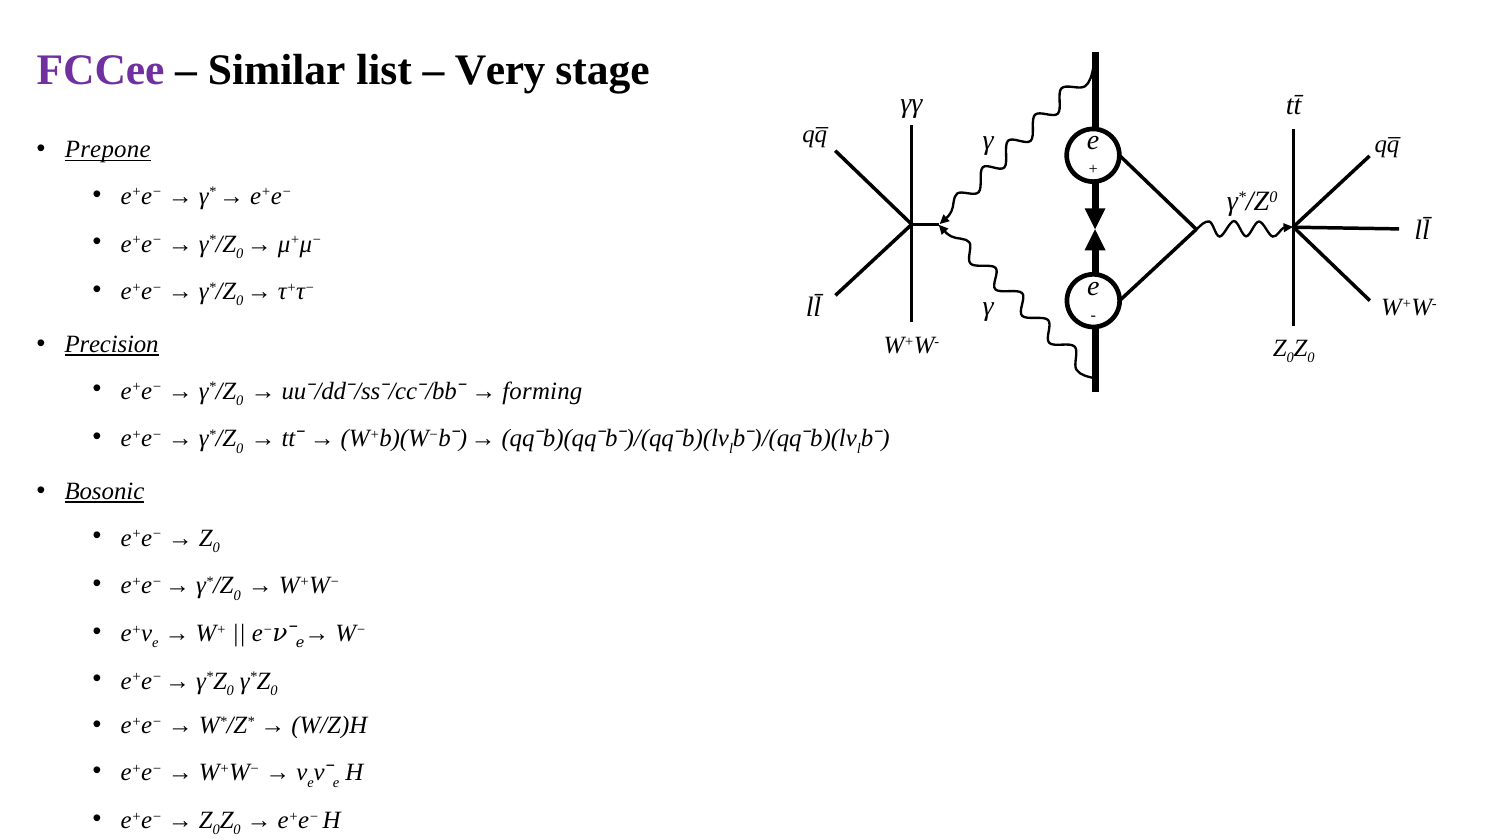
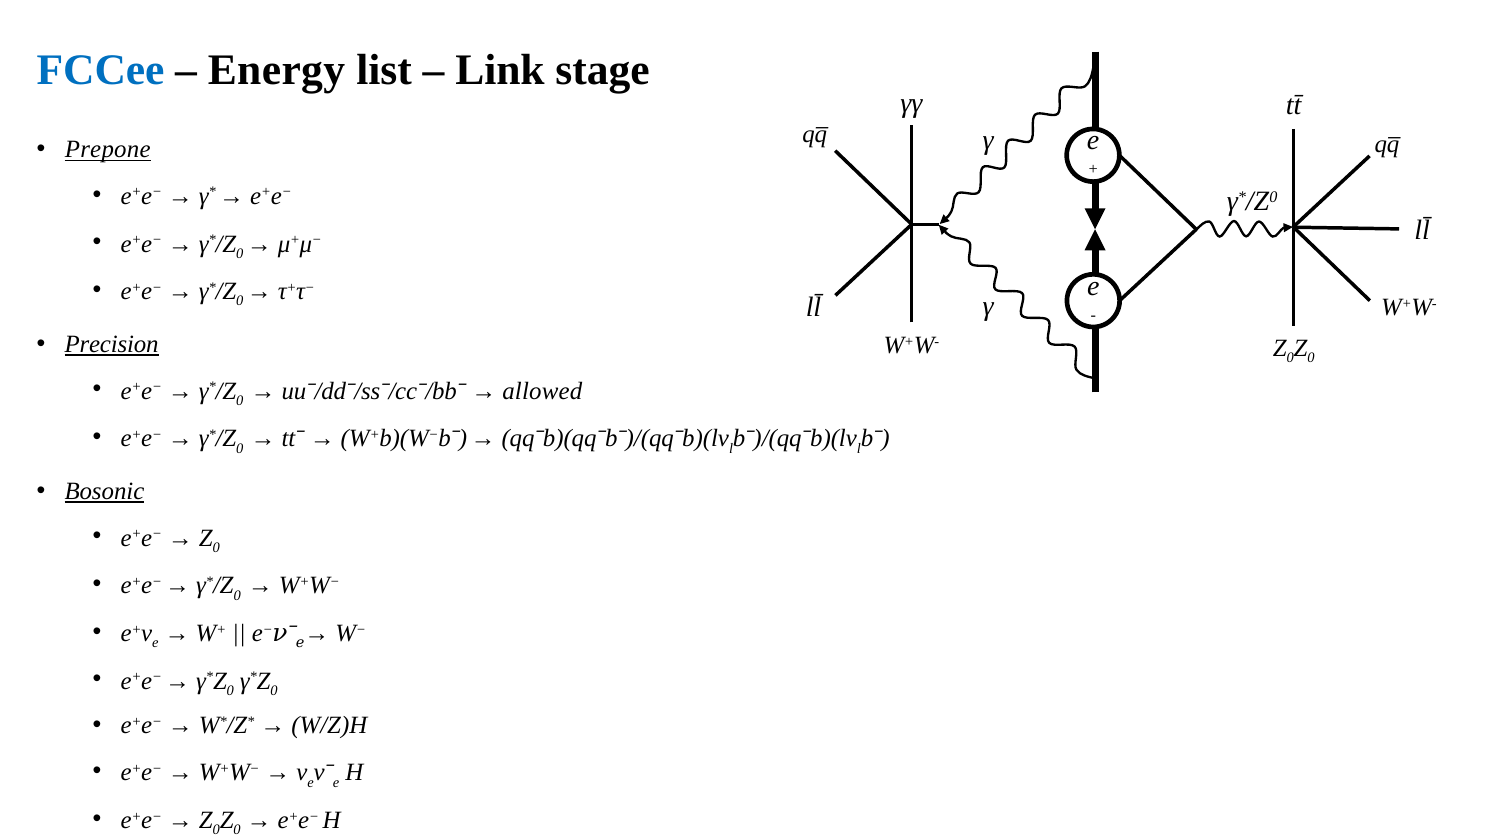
FCCee colour: purple -> blue (101, 70)
Similar: Similar -> Energy (276, 70)
Very: Very -> Link (500, 70)
forming: forming -> allowed (542, 391)
